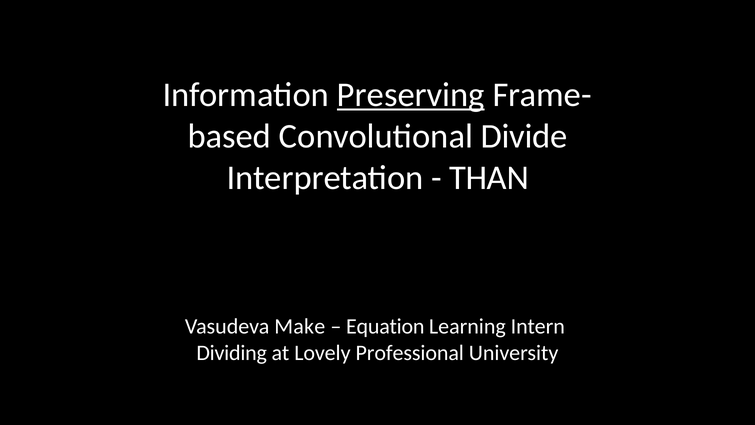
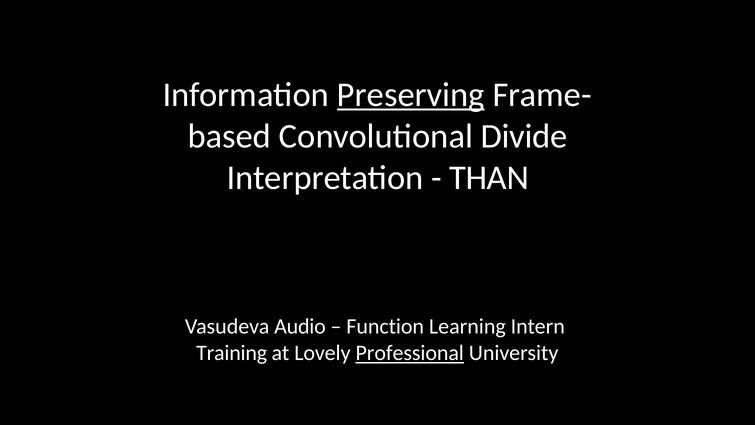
Make: Make -> Audio (300, 326)
Equation: Equation -> Function (385, 326)
Dividing: Dividing -> Training (232, 353)
Professional underline: none -> present (410, 353)
